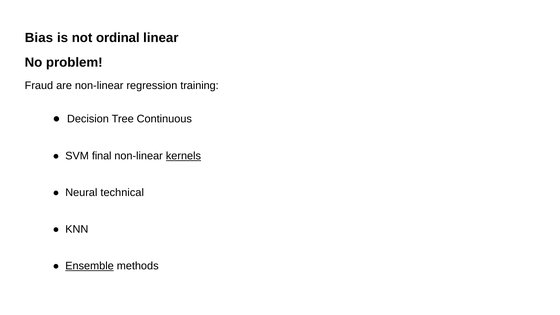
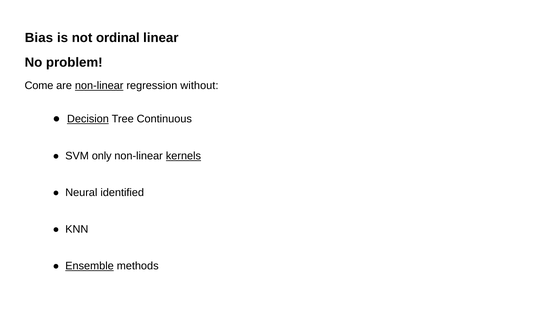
Fraud: Fraud -> Come (39, 86)
non-linear underline: none -> present (99, 86)
training: training -> without (199, 86)
Decision underline: none -> present (88, 119)
final: final -> only (102, 156)
technical: technical -> identified (122, 193)
